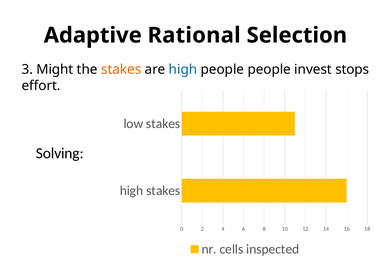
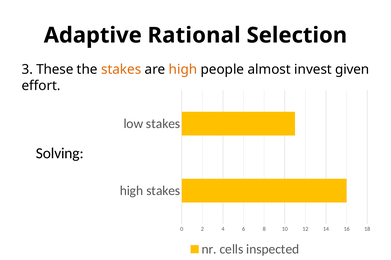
Might: Might -> These (55, 70)
high colour: blue -> orange (183, 70)
people people: people -> almost (269, 70)
stops: stops -> given (352, 70)
